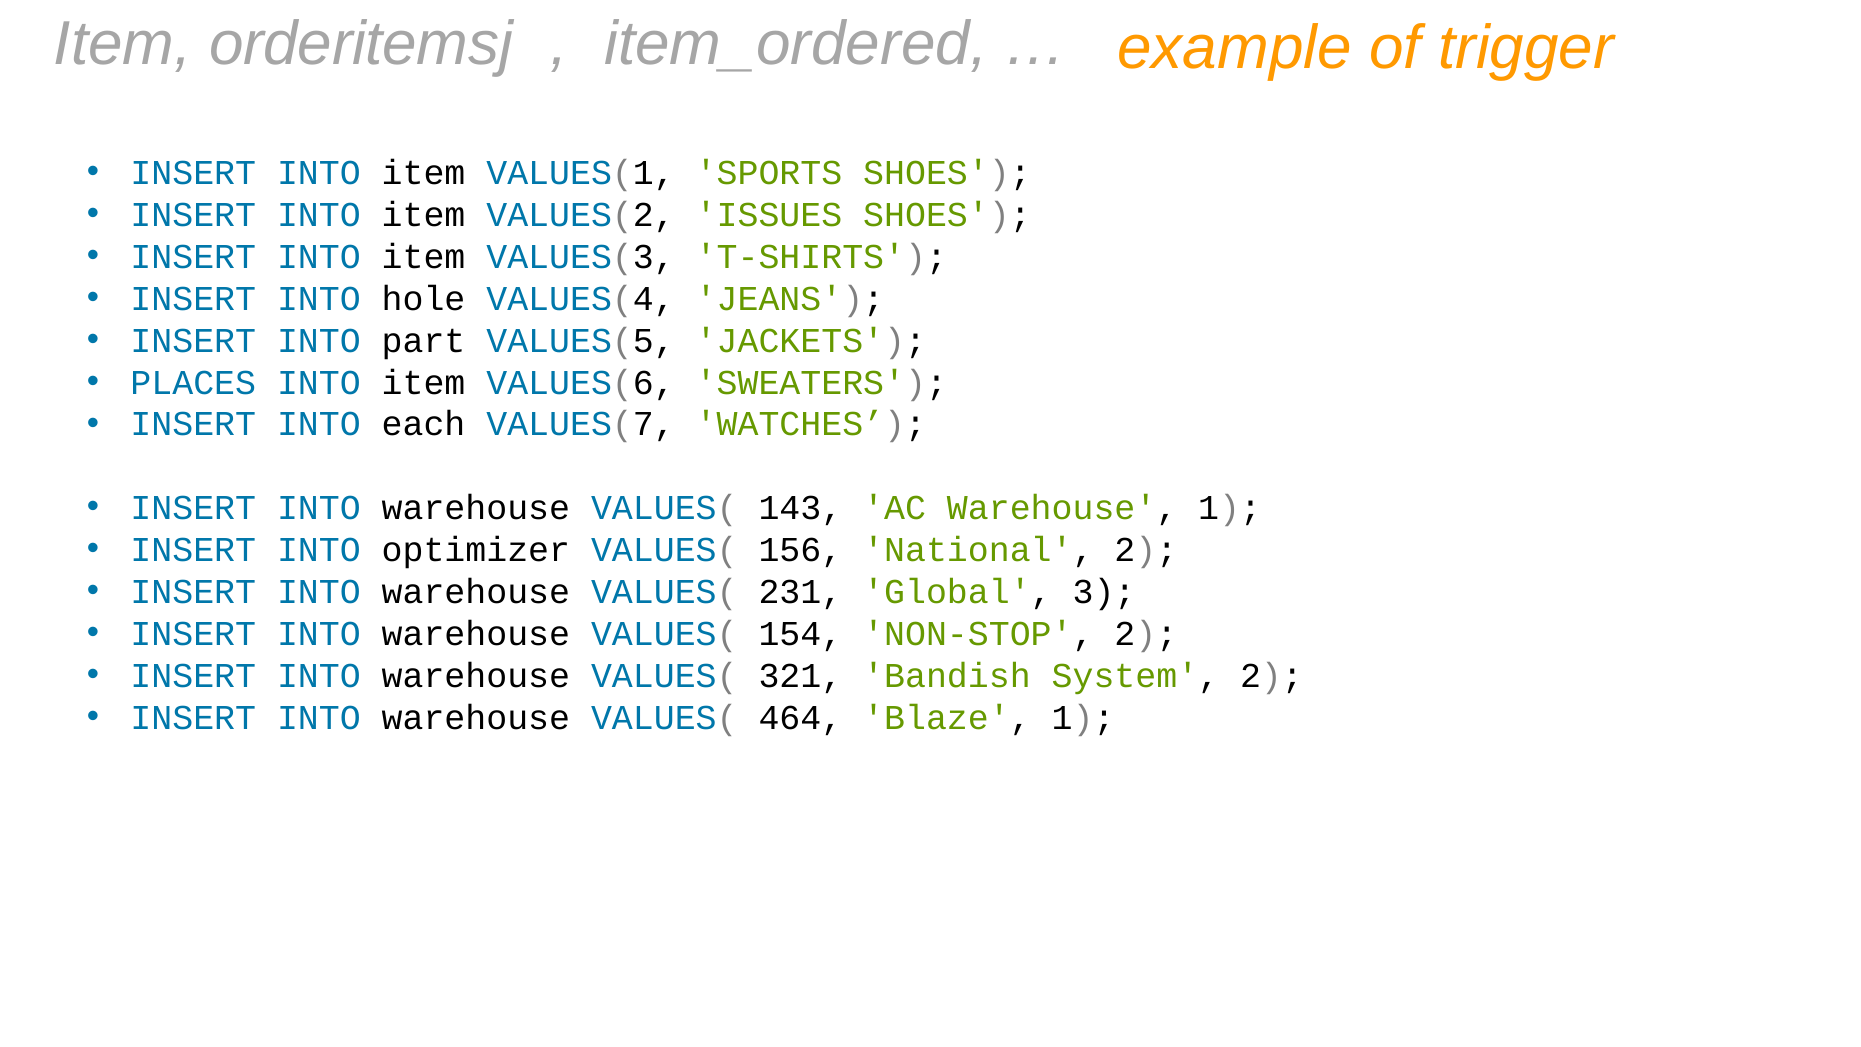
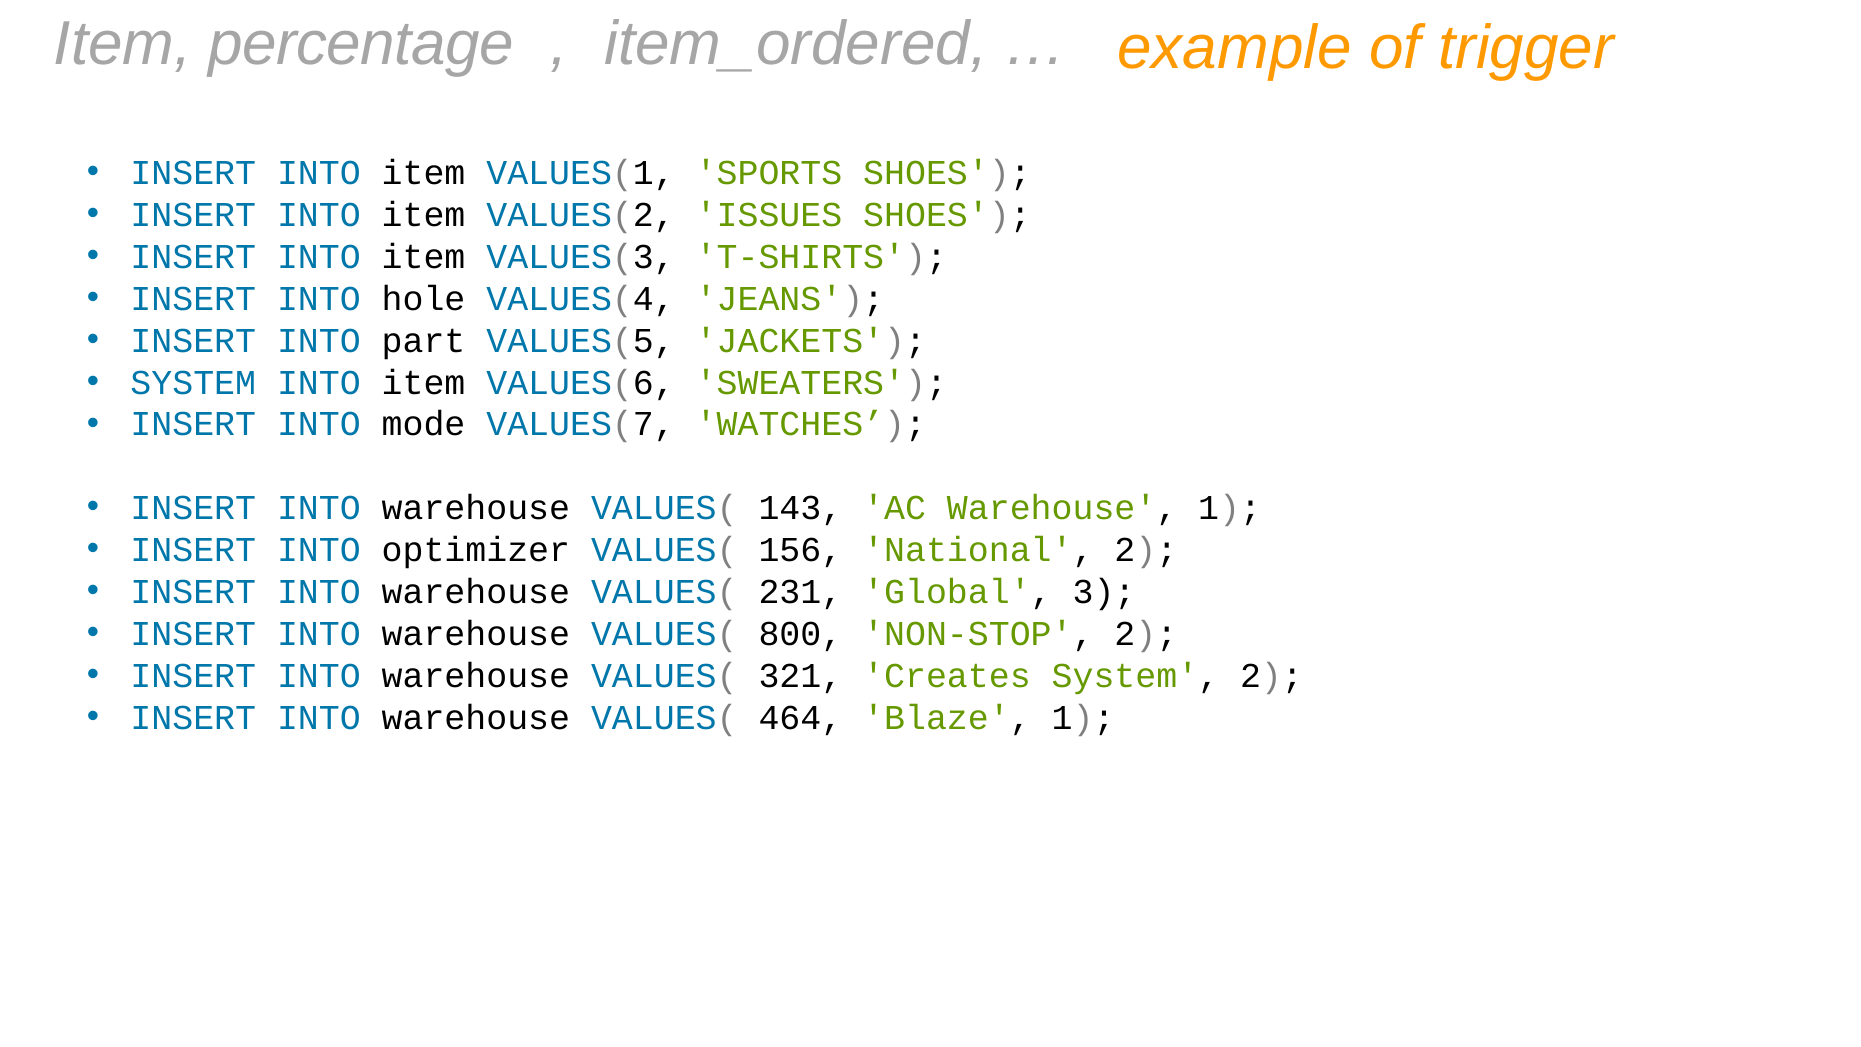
orderitemsj: orderitemsj -> percentage (361, 44)
PLACES: PLACES -> SYSTEM (193, 382)
each: each -> mode (424, 424)
154: 154 -> 800 (800, 634)
Bandish: Bandish -> Creates (947, 676)
